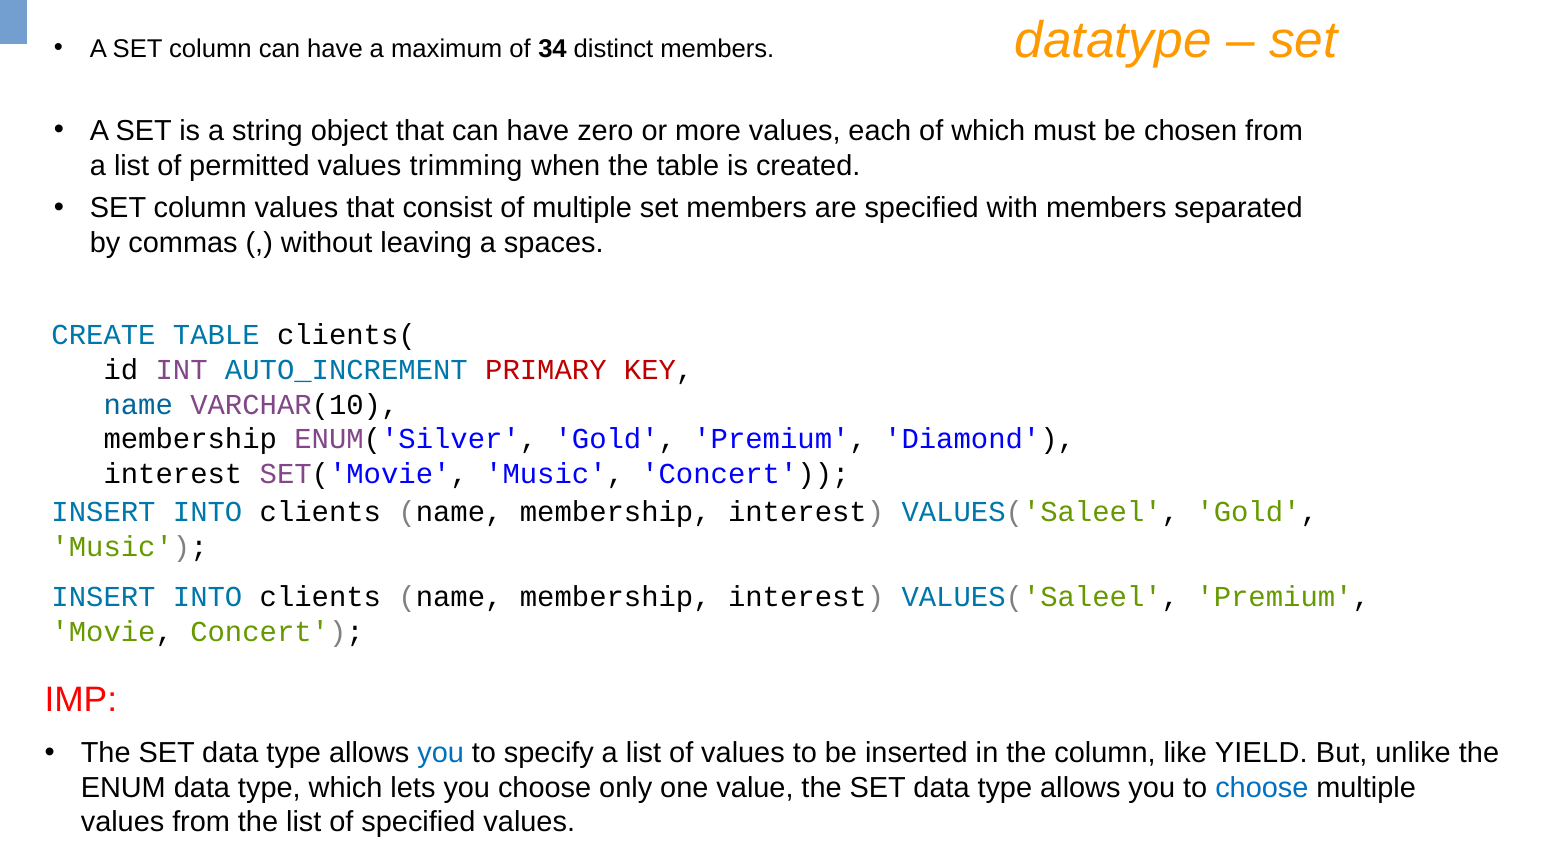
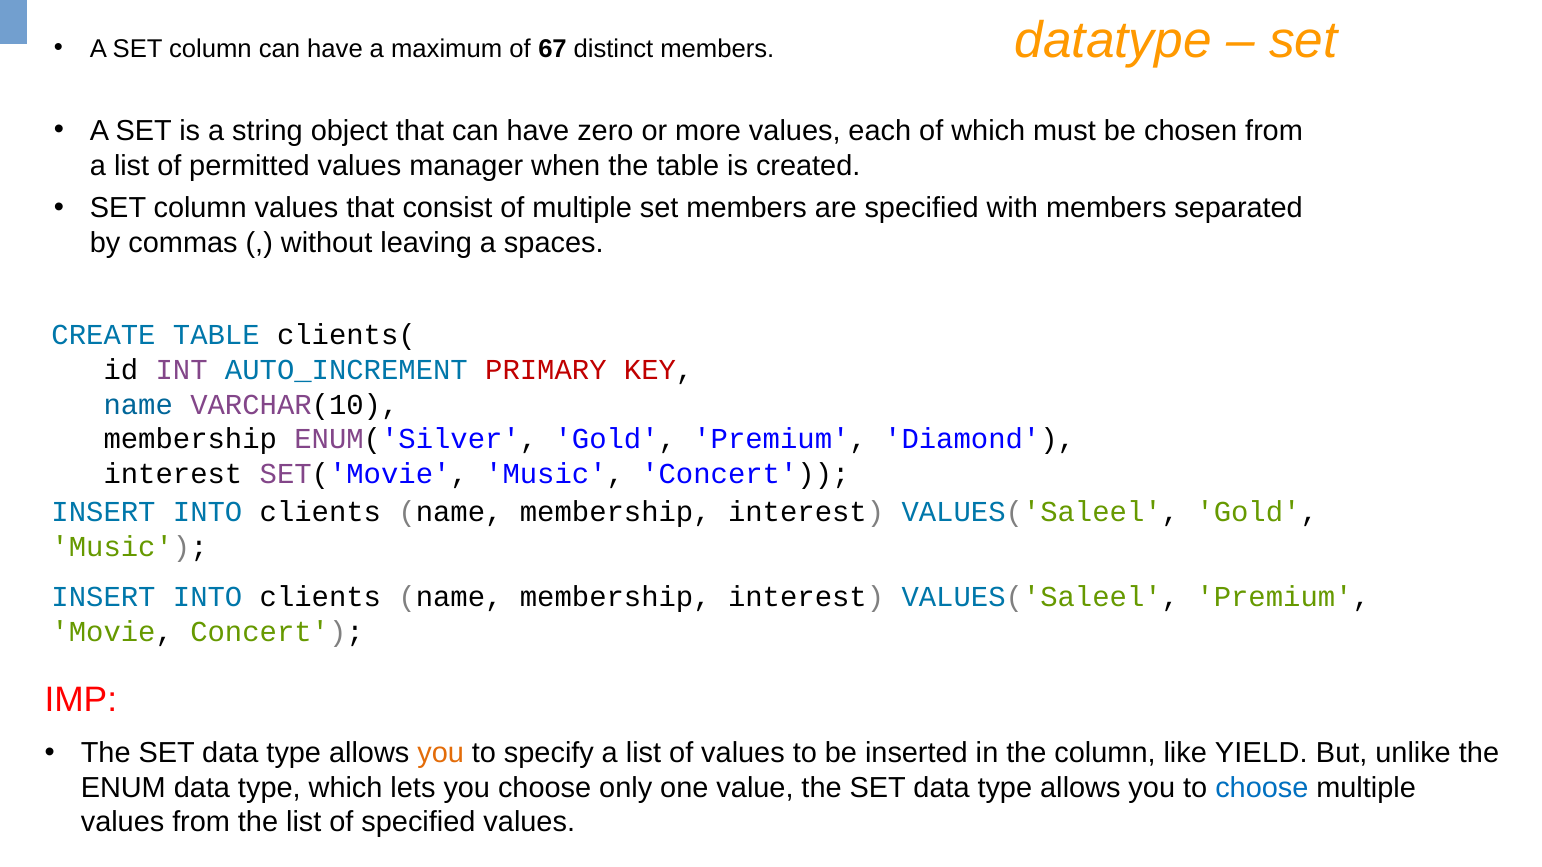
34: 34 -> 67 (553, 49)
trimming: trimming -> manager (466, 166)
you colour: blue -> orange (441, 753)
